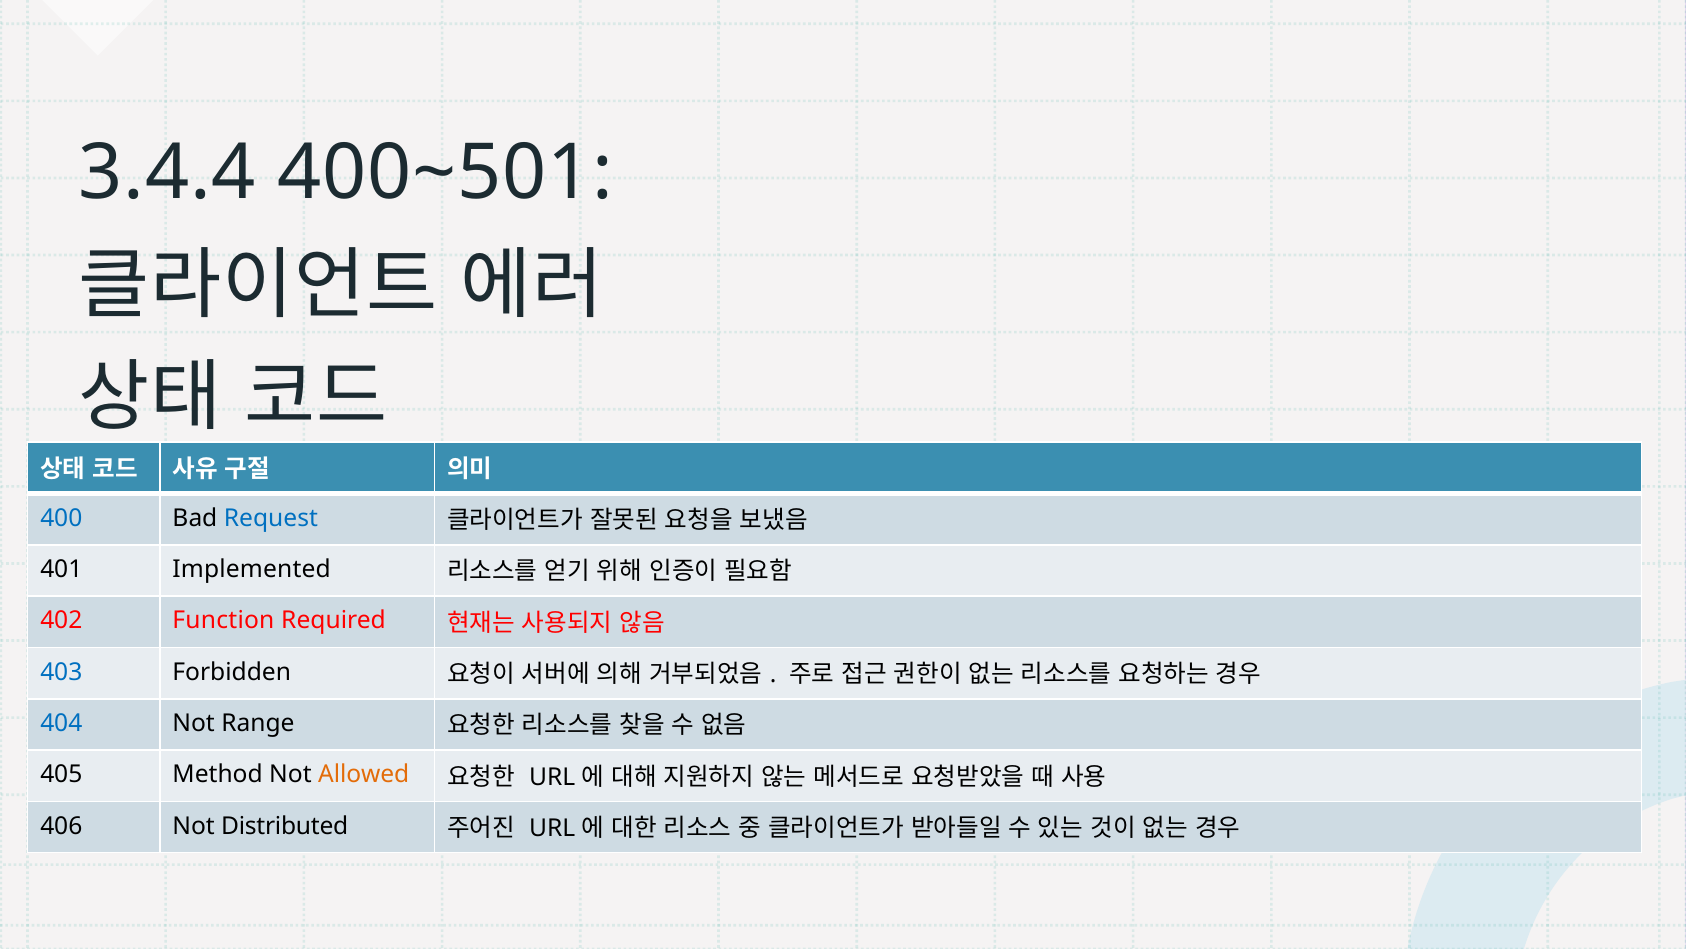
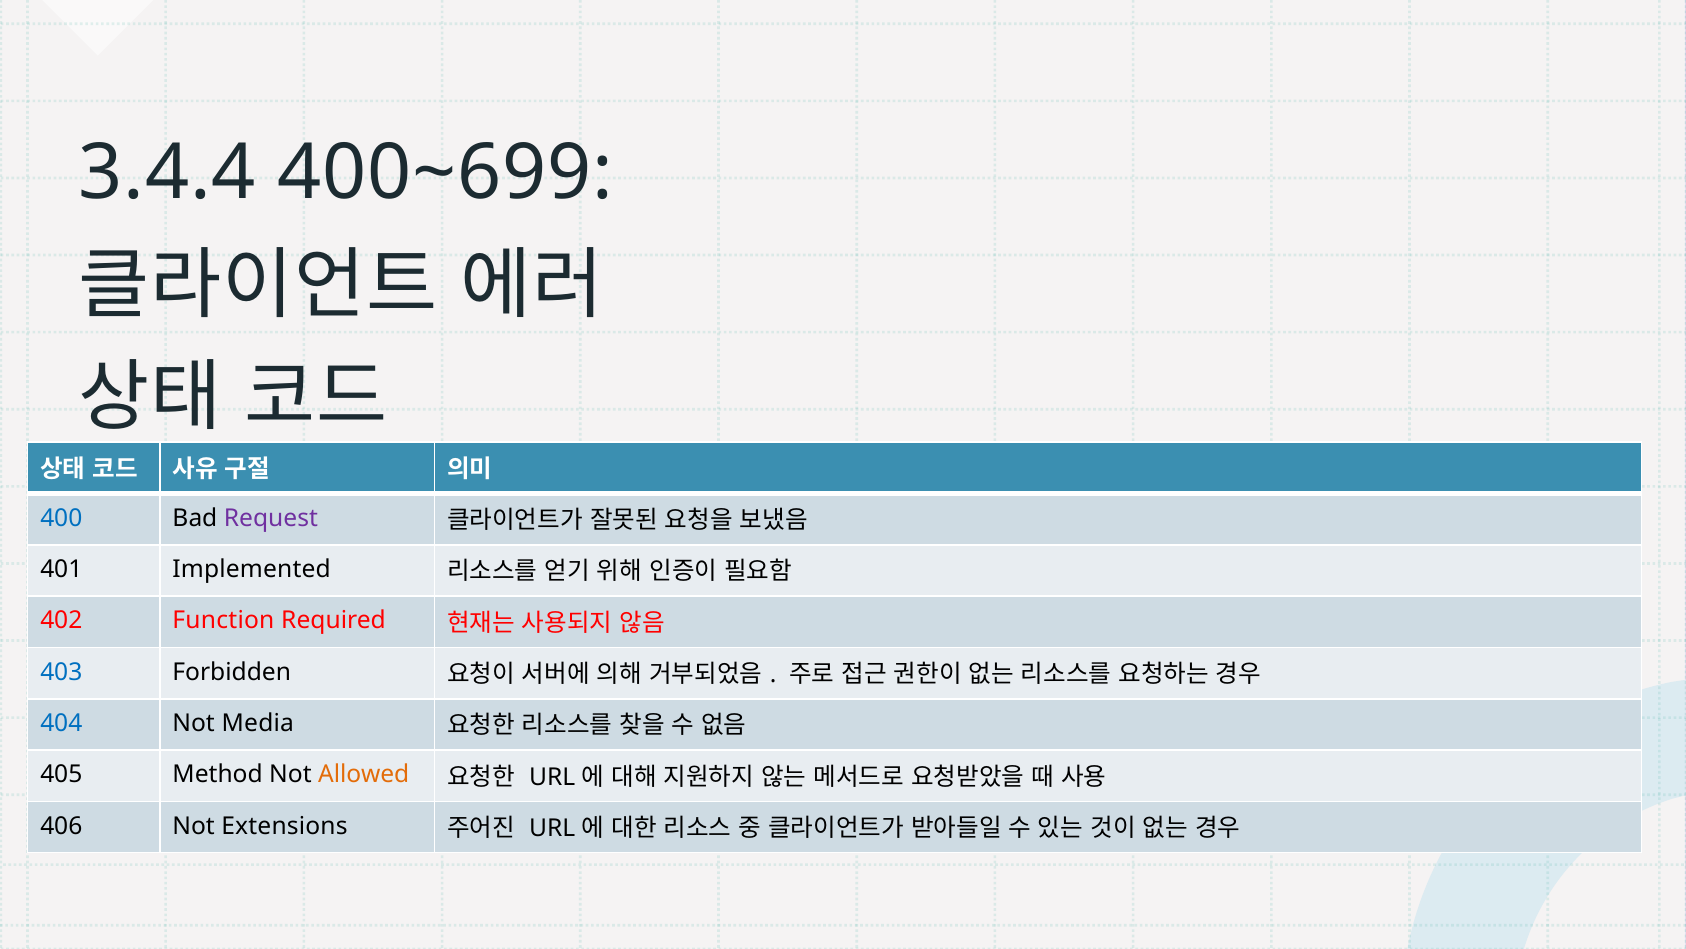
400~501: 400~501 -> 400~699 (445, 173)
Request colour: blue -> purple (271, 518)
Range: Range -> Media (258, 723)
Distributed: Distributed -> Extensions (284, 825)
